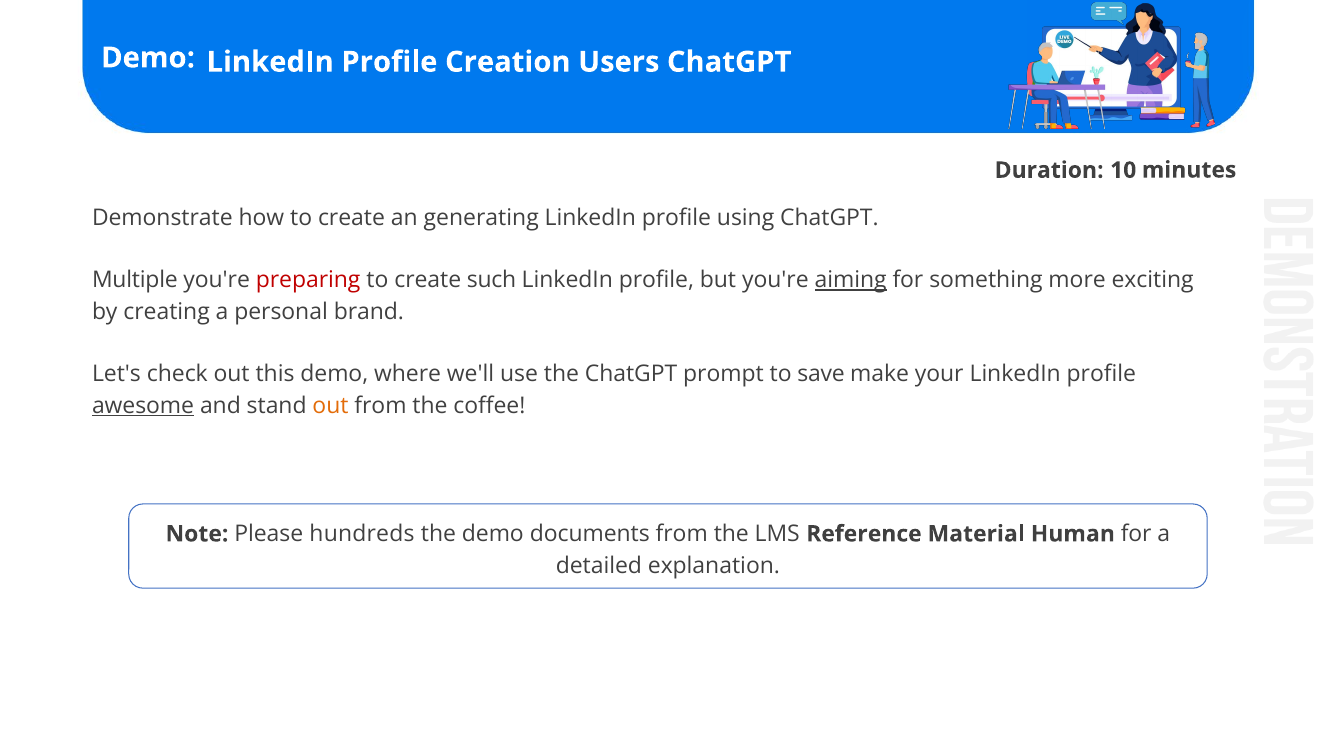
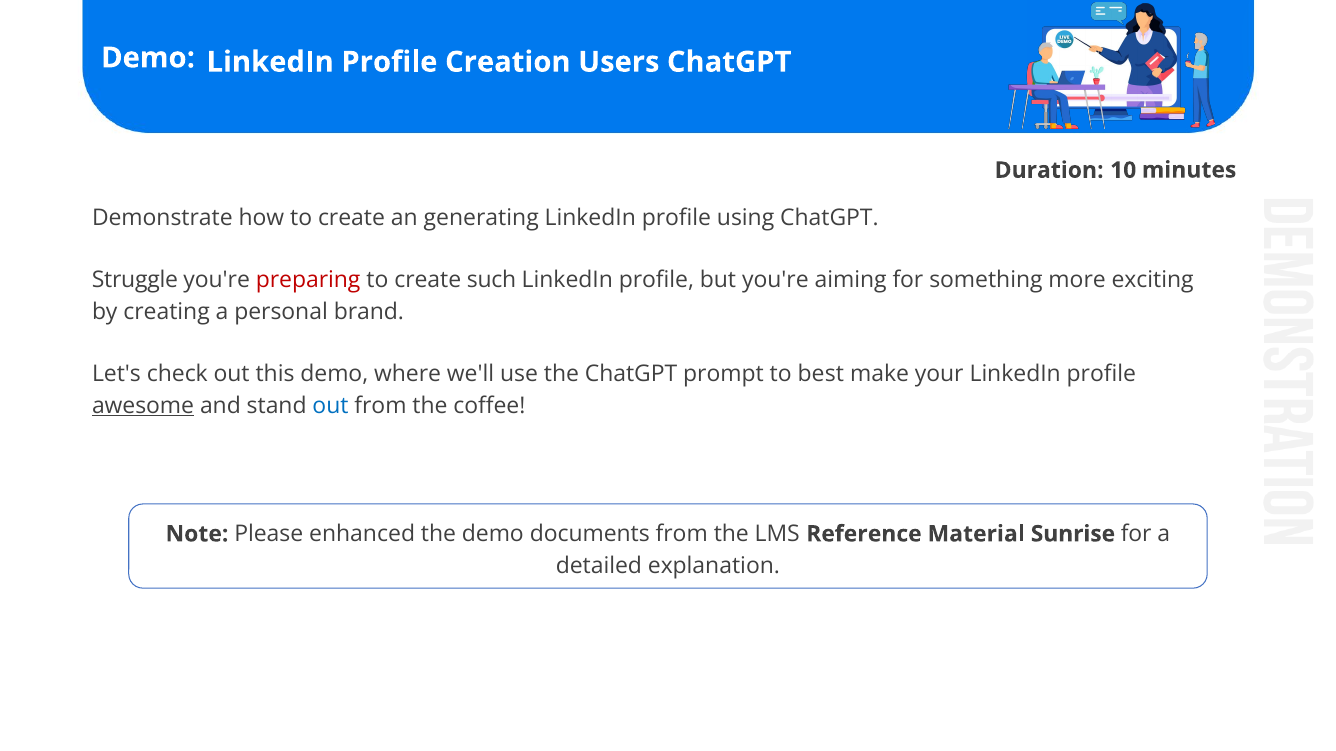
Multiple: Multiple -> Struggle (135, 280)
aiming underline: present -> none (851, 280)
save: save -> best (821, 375)
out colour: orange -> blue (330, 406)
hundreds: hundreds -> enhanced (362, 534)
Human: Human -> Sunrise (1073, 534)
